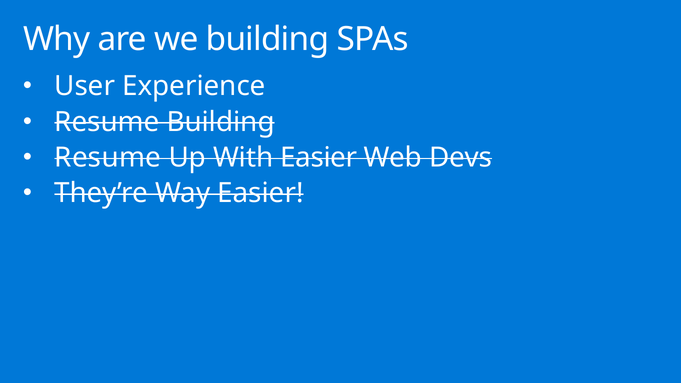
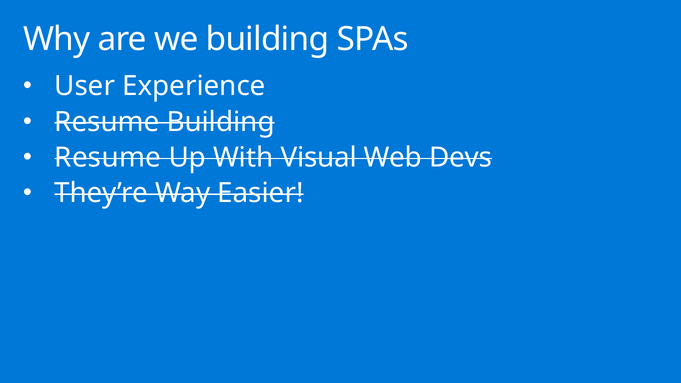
With Easier: Easier -> Visual (319, 157)
